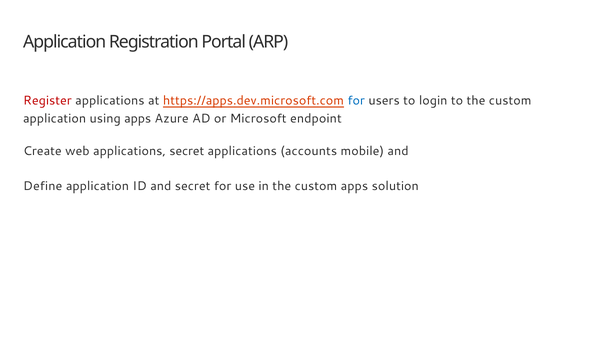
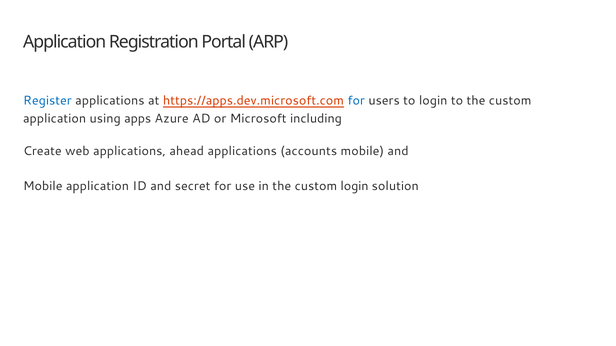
Register colour: red -> blue (47, 101)
endpoint: endpoint -> including (316, 119)
applications secret: secret -> ahead (187, 151)
Define: Define -> Mobile (43, 187)
custom apps: apps -> login (355, 187)
